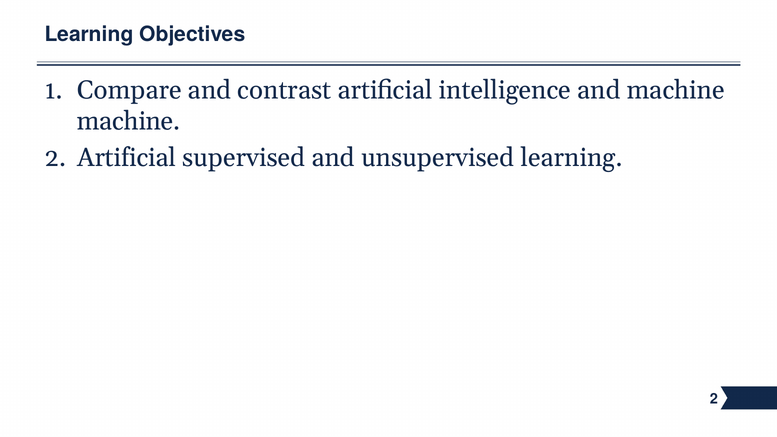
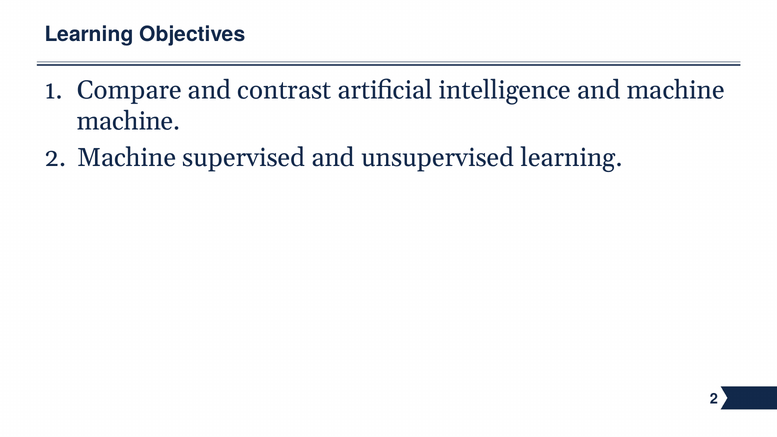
2 Artificial: Artificial -> Machine (127, 158)
